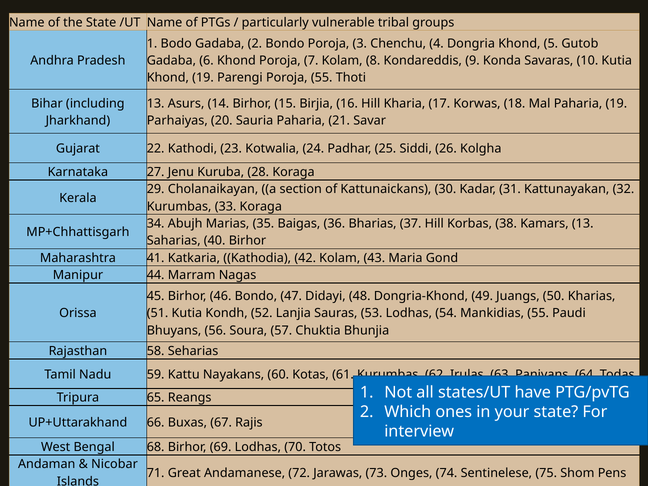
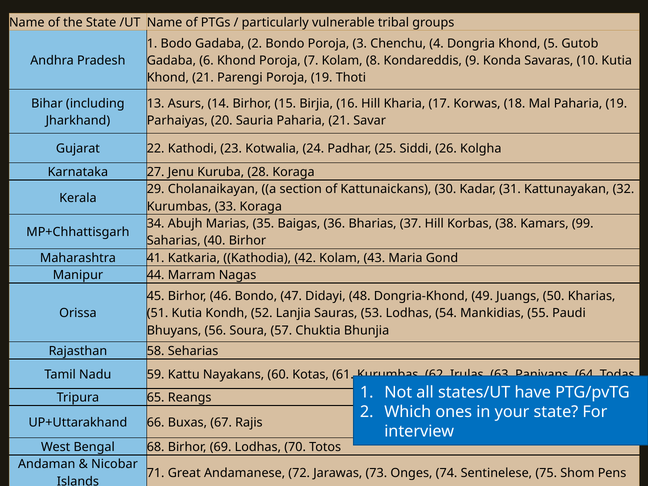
Khond 19: 19 -> 21 (203, 78)
Poroja 55: 55 -> 19 (322, 78)
Kamars 13: 13 -> 99 (583, 224)
